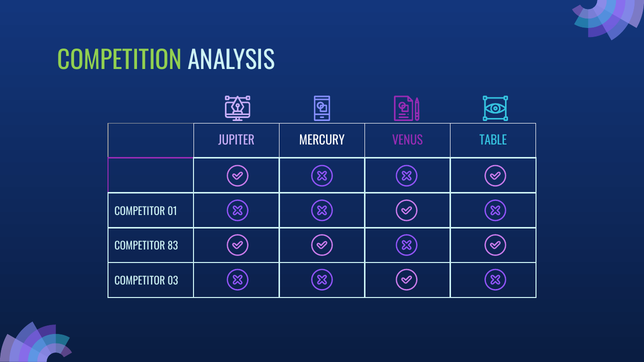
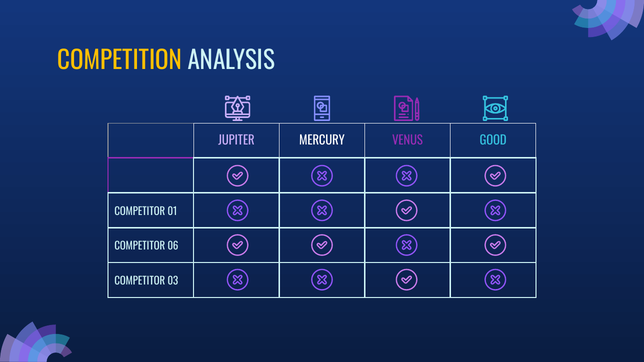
COMPETITION colour: light green -> yellow (120, 61)
TABLE: TABLE -> GOOD (493, 141)
83: 83 -> 06 (173, 247)
